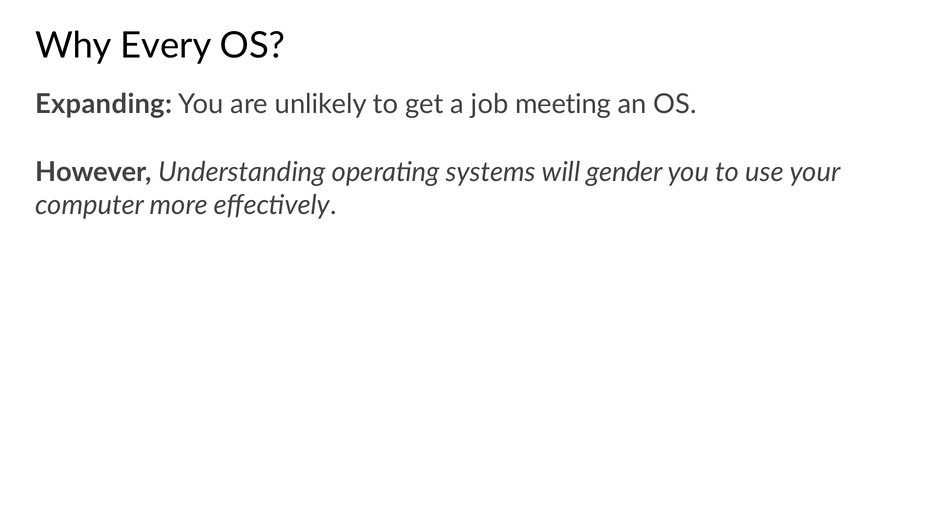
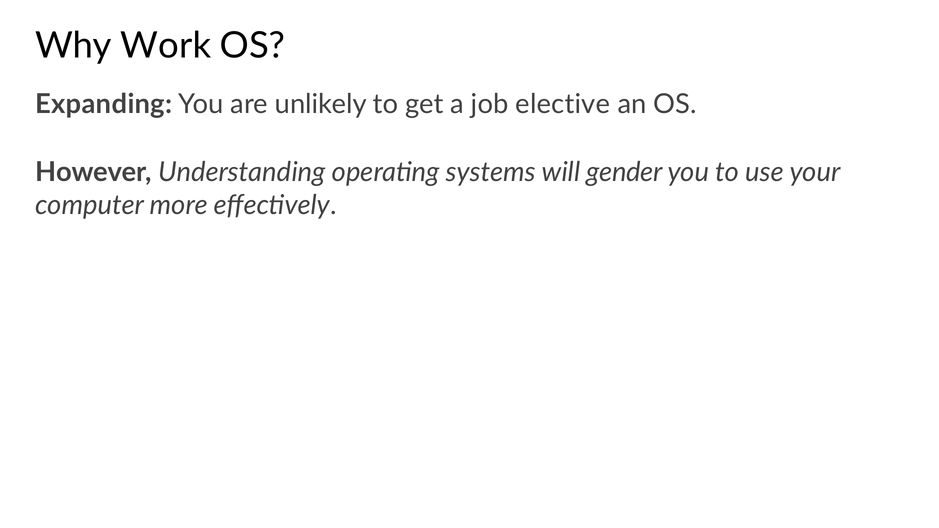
Every: Every -> Work (166, 46)
meeting: meeting -> elective (563, 104)
